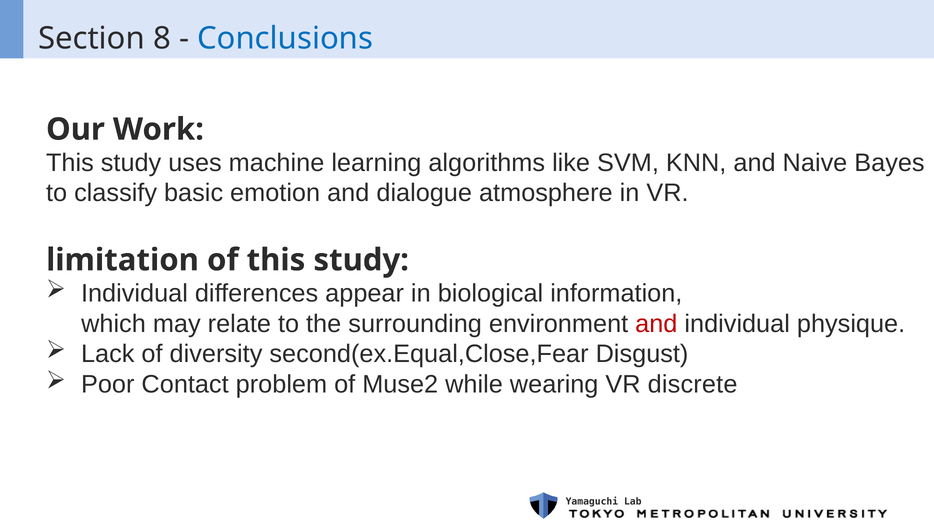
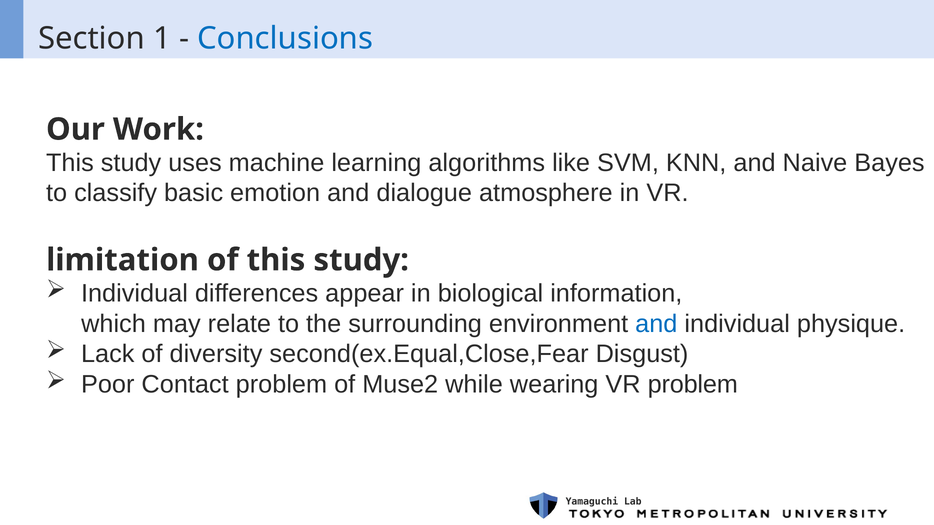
8: 8 -> 1 (162, 38)
and colour: red -> blue (656, 324)
VR discrete: discrete -> problem (693, 385)
